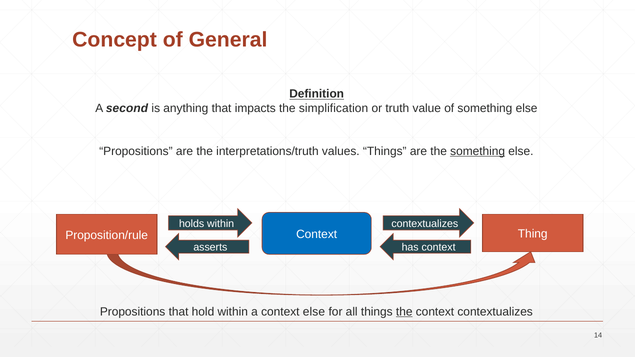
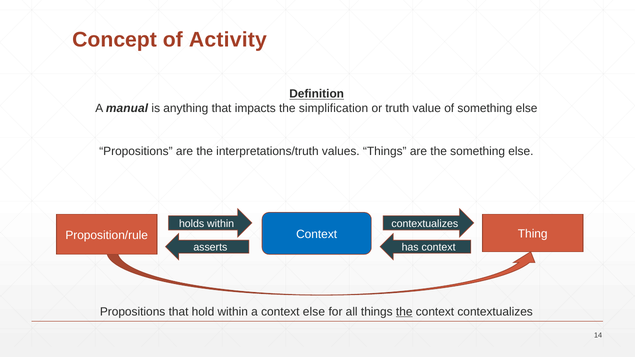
General: General -> Activity (228, 40)
second: second -> manual (127, 108)
something underline: present -> none (478, 151)
